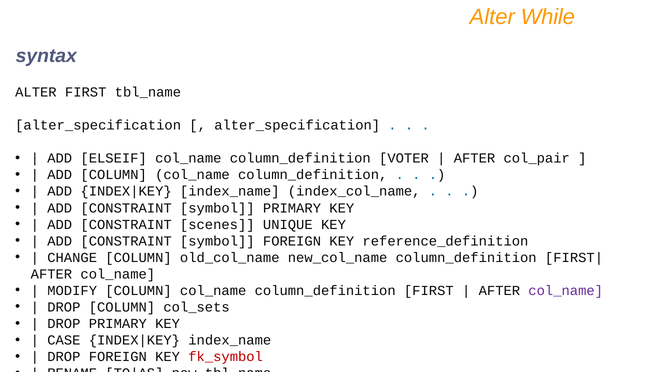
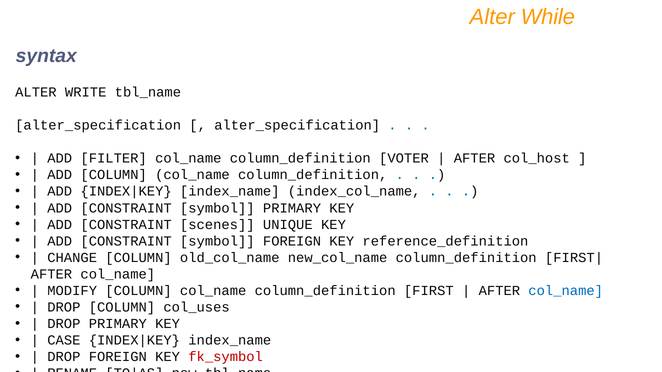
ALTER FIRST: FIRST -> WRITE (86, 92)
ELSEIF: ELSEIF -> FILTER (114, 159)
col_pair: col_pair -> col_host (537, 159)
col_name colour: purple -> blue (566, 291)
col_sets: col_sets -> col_uses (197, 308)
